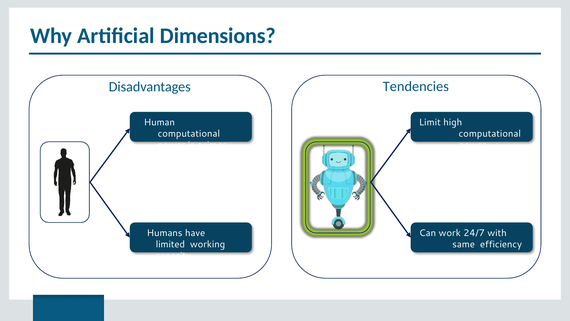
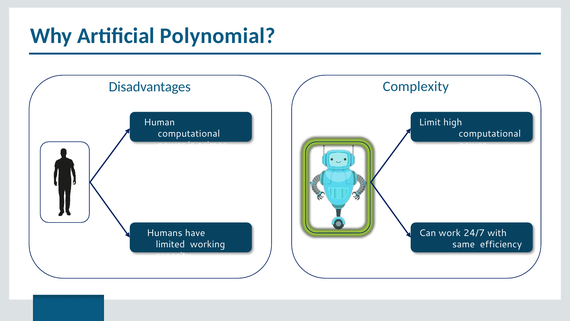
Dimensions: Dimensions -> Polynomial (218, 36)
Tendencies: Tendencies -> Complexity (416, 86)
